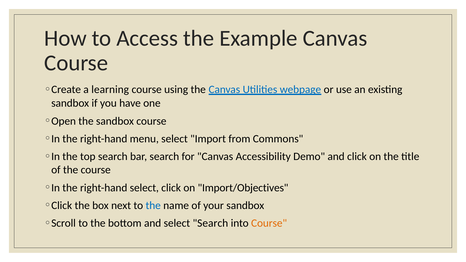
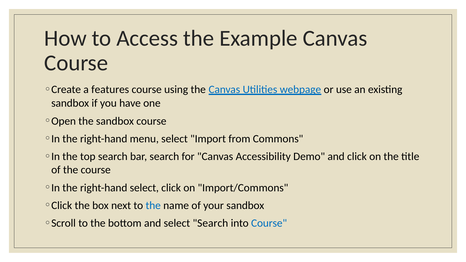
learning: learning -> features (110, 90)
Import/Objectives: Import/Objectives -> Import/Commons (243, 188)
Course colour: orange -> blue (269, 223)
